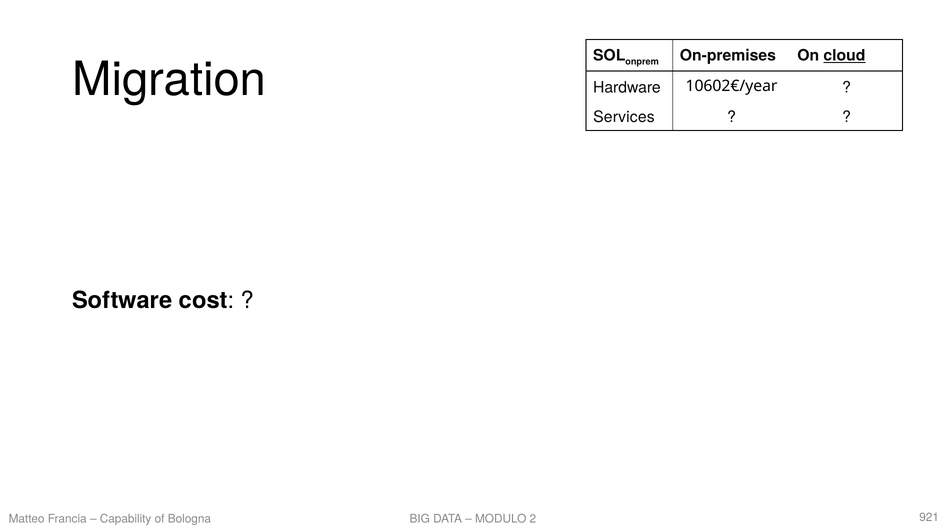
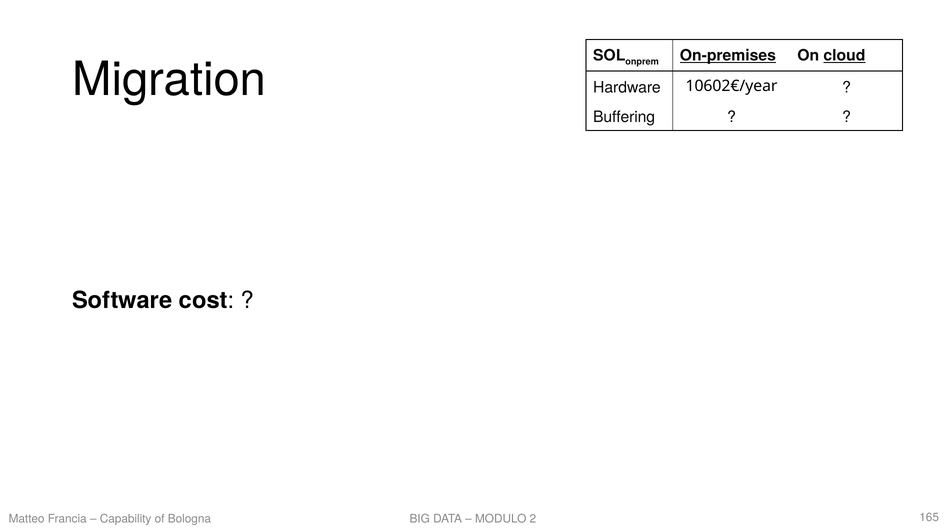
On-premises underline: none -> present (728, 56)
Services: Services -> Buffering (624, 117)
921: 921 -> 165 (929, 517)
